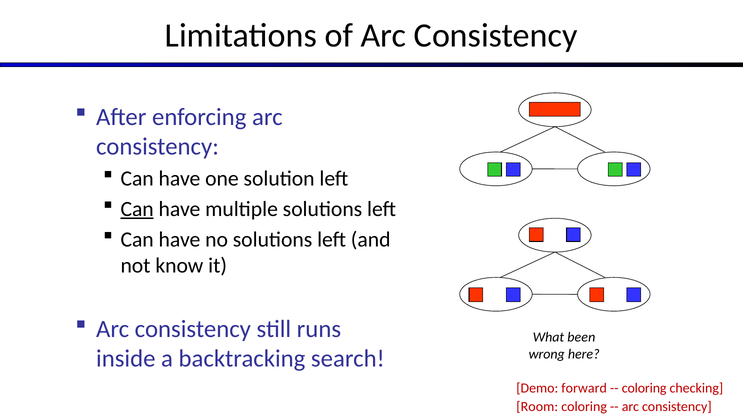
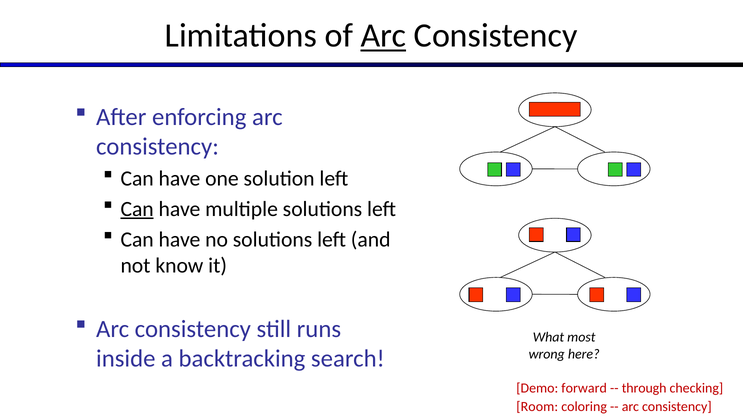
Arc underline: none -> present (384, 36)
been: been -> most (581, 337)
coloring: coloring -> through (644, 388)
